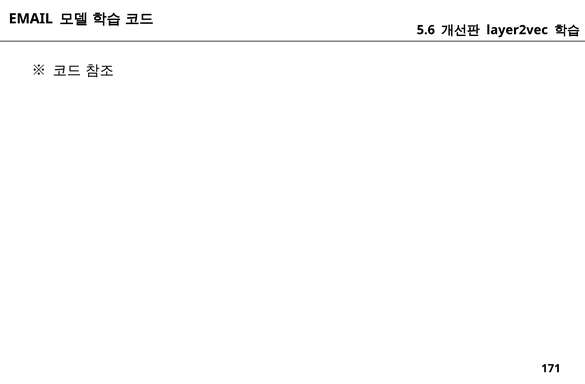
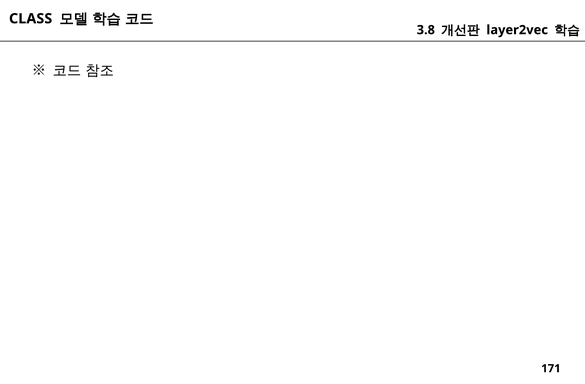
EMAIL: EMAIL -> CLASS (31, 19)
5.6: 5.6 -> 3.8 (426, 30)
